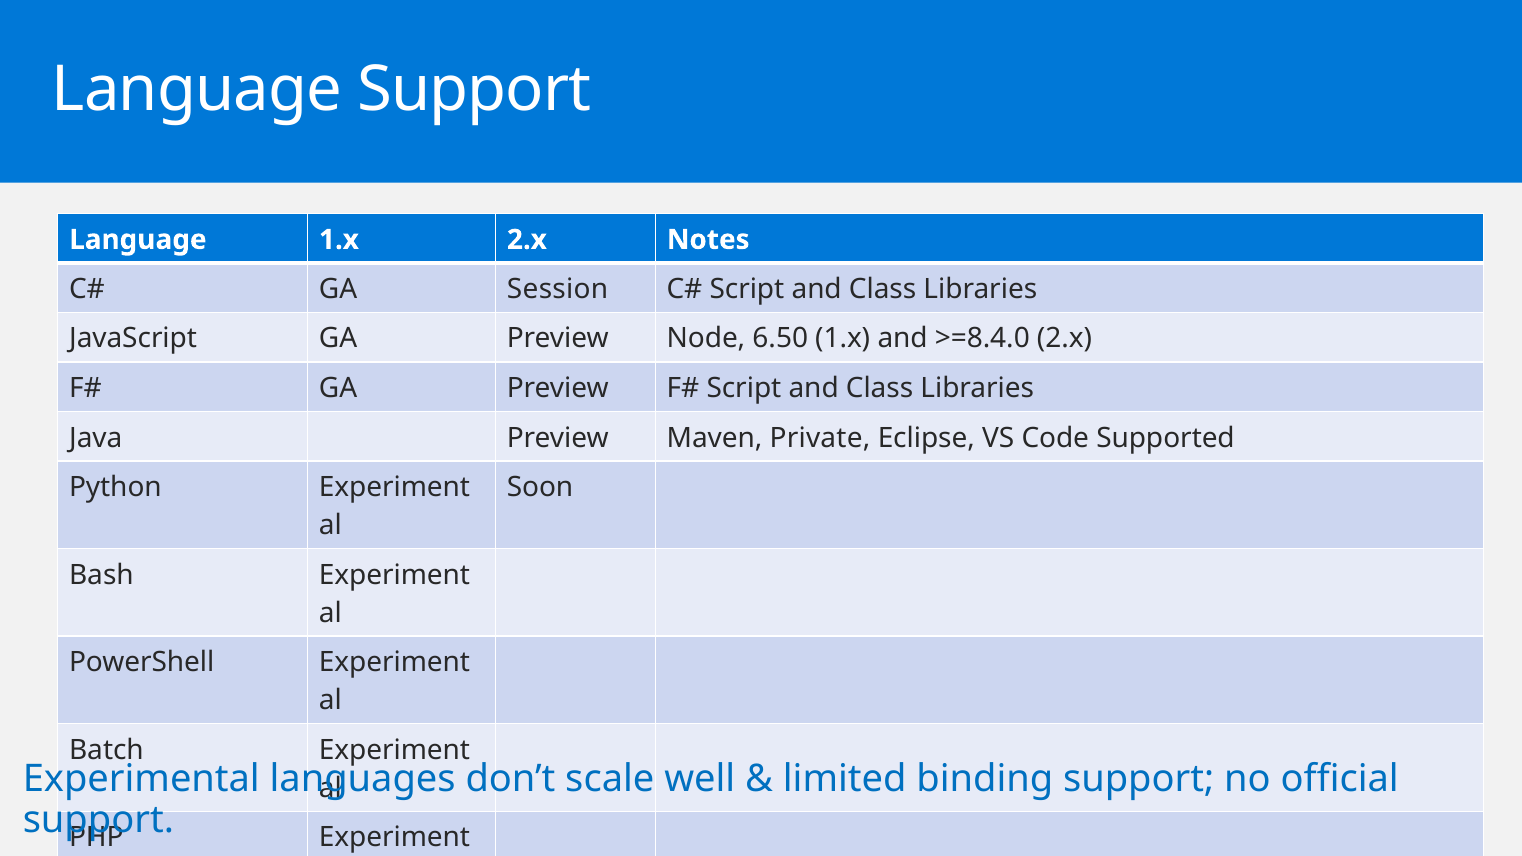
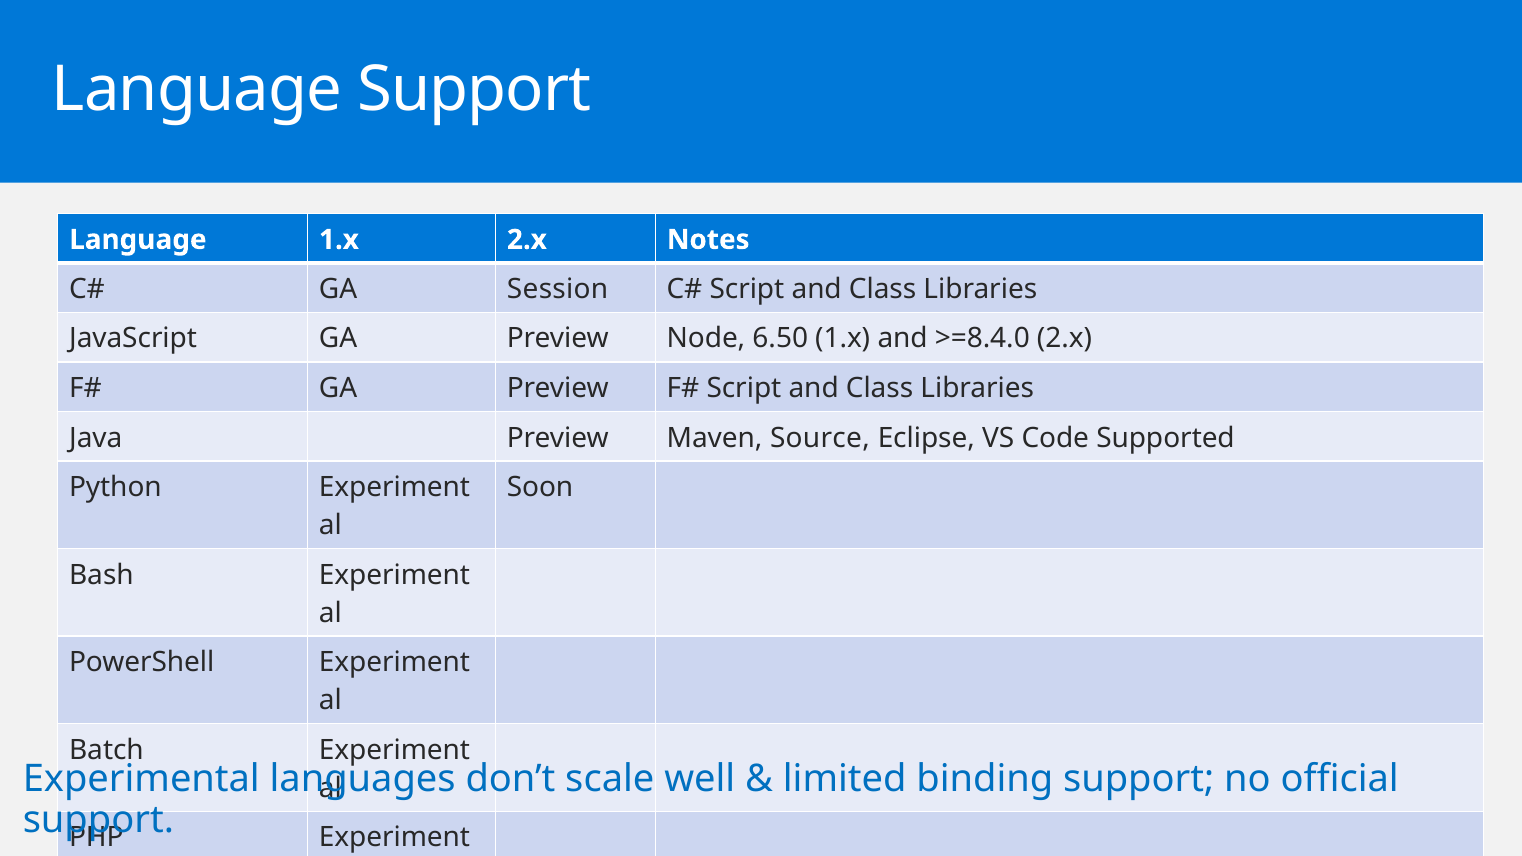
Private: Private -> Source (820, 438)
